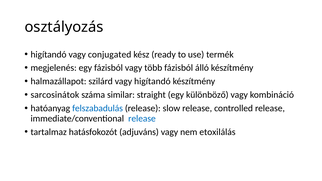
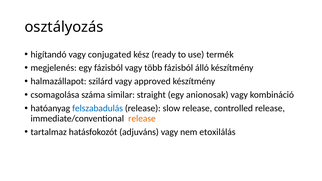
vagy higítandó: higítandó -> approved (152, 81)
sarcosinátok: sarcosinátok -> csomagolása (55, 95)
különböző: különböző -> anionosak (207, 95)
release colour: blue -> orange (142, 119)
